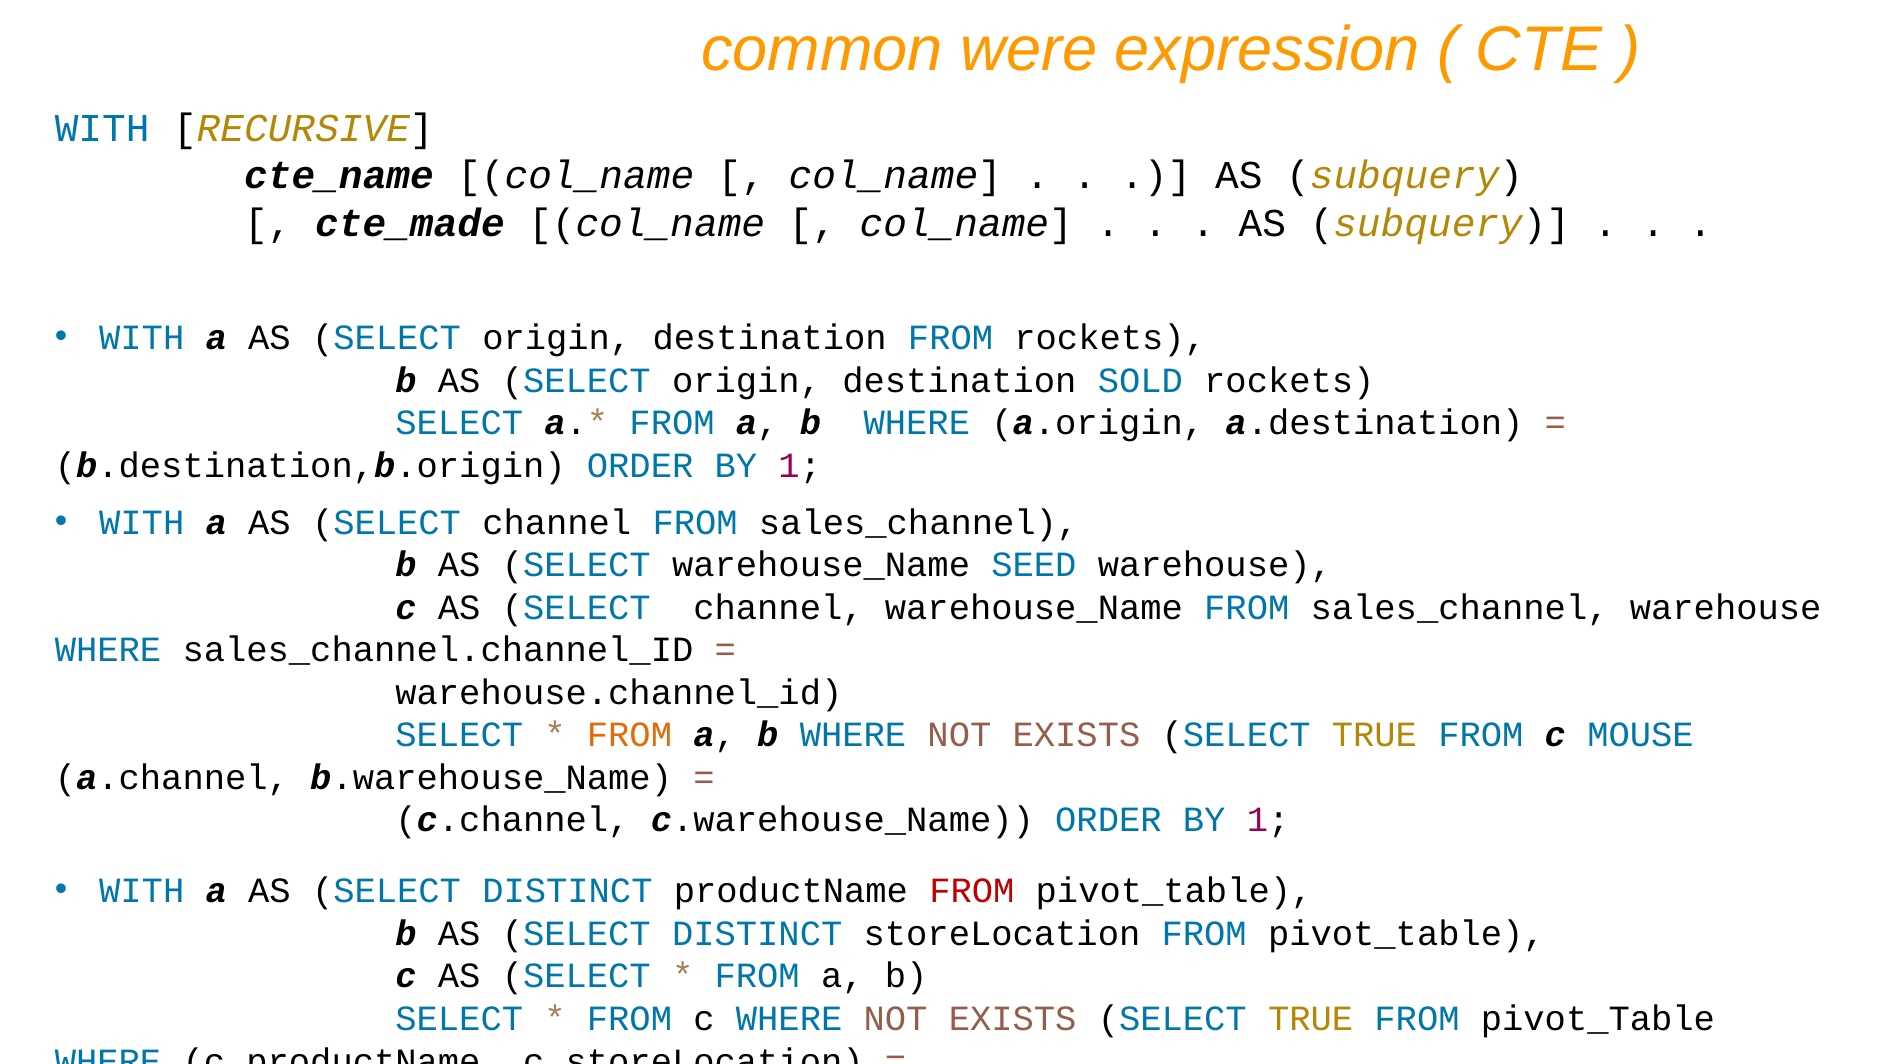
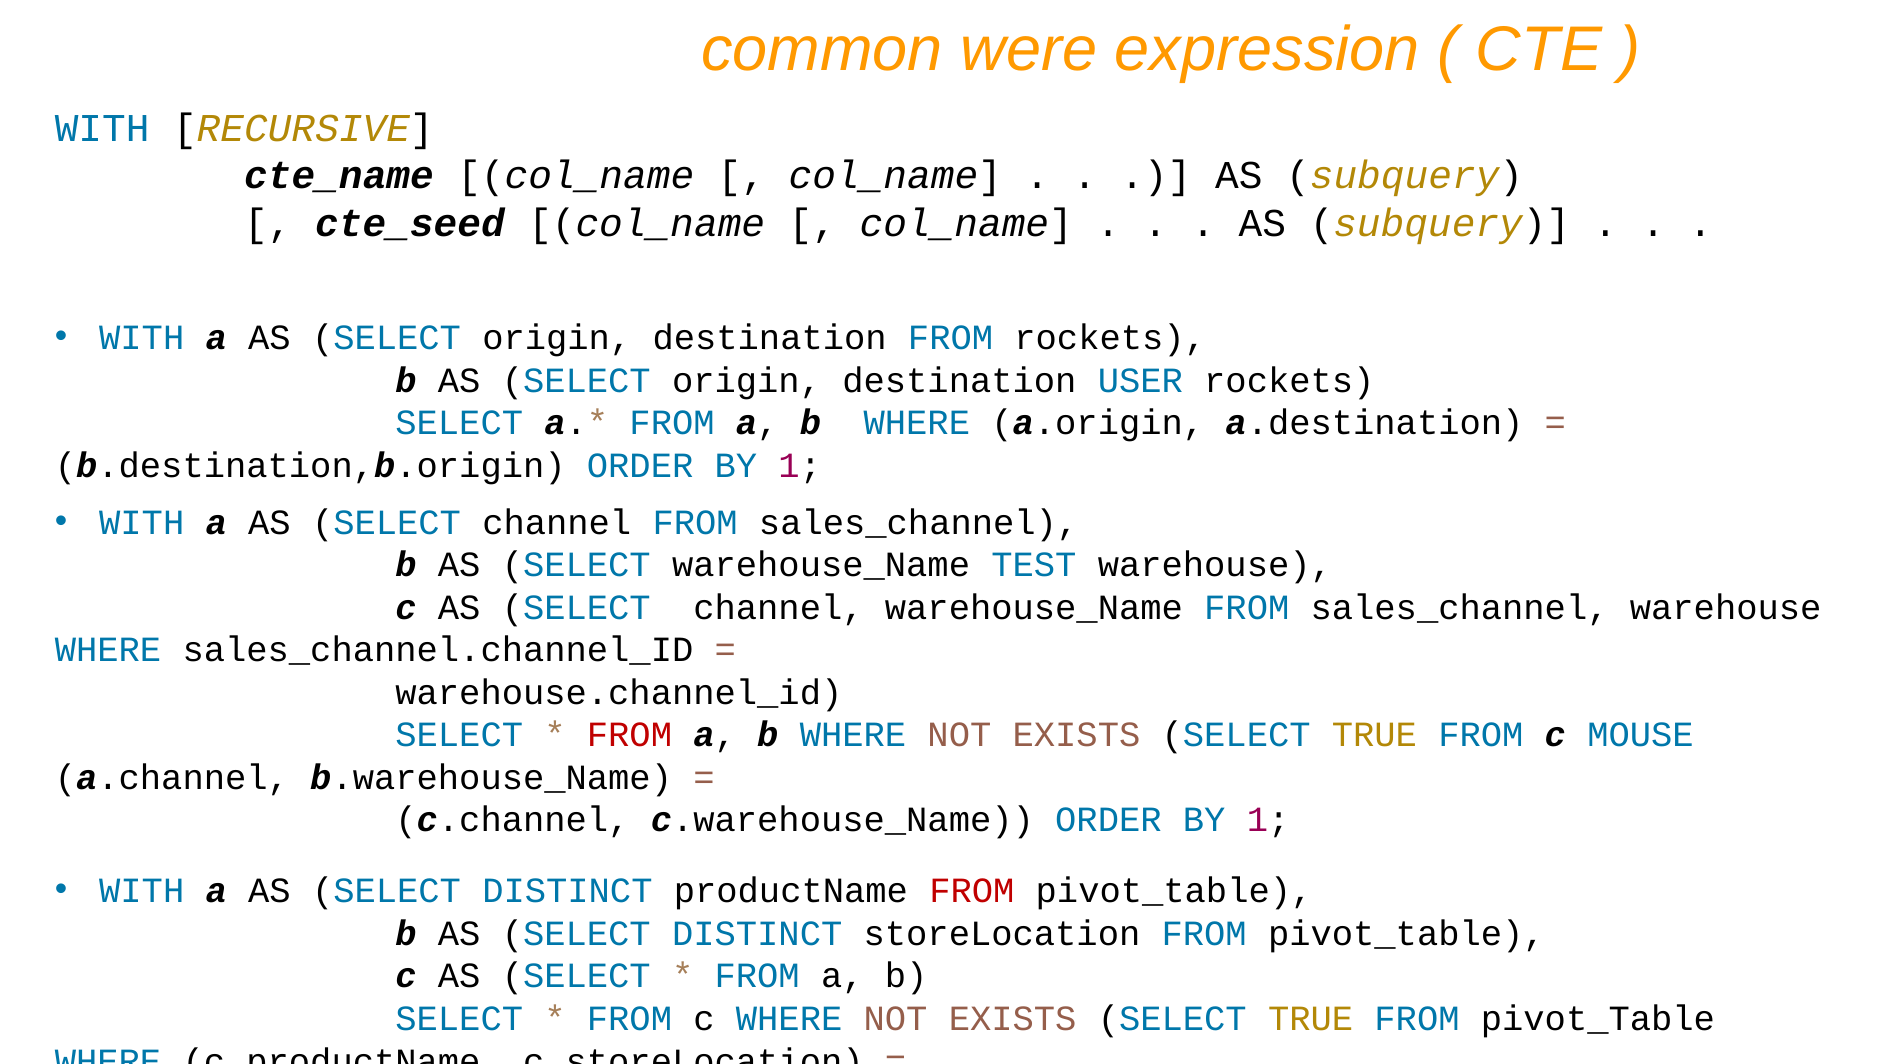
cte_made: cte_made -> cte_seed (410, 223)
SOLD: SOLD -> USER (1140, 381)
SEED: SEED -> TEST (1034, 565)
FROM colour: orange -> red (629, 735)
